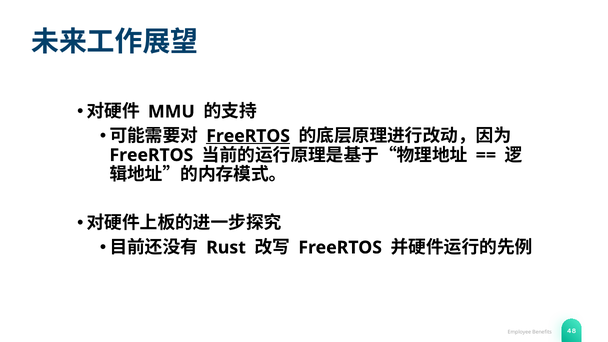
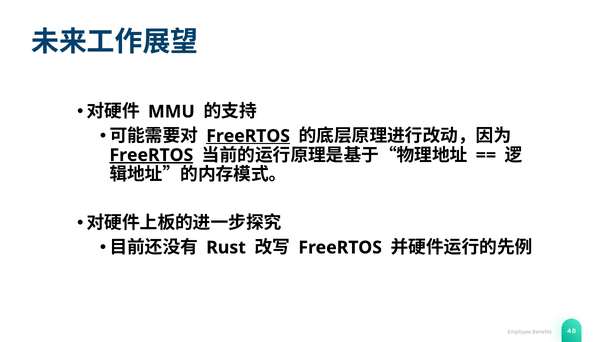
FreeRTOS underline: none -> present (151, 155)
